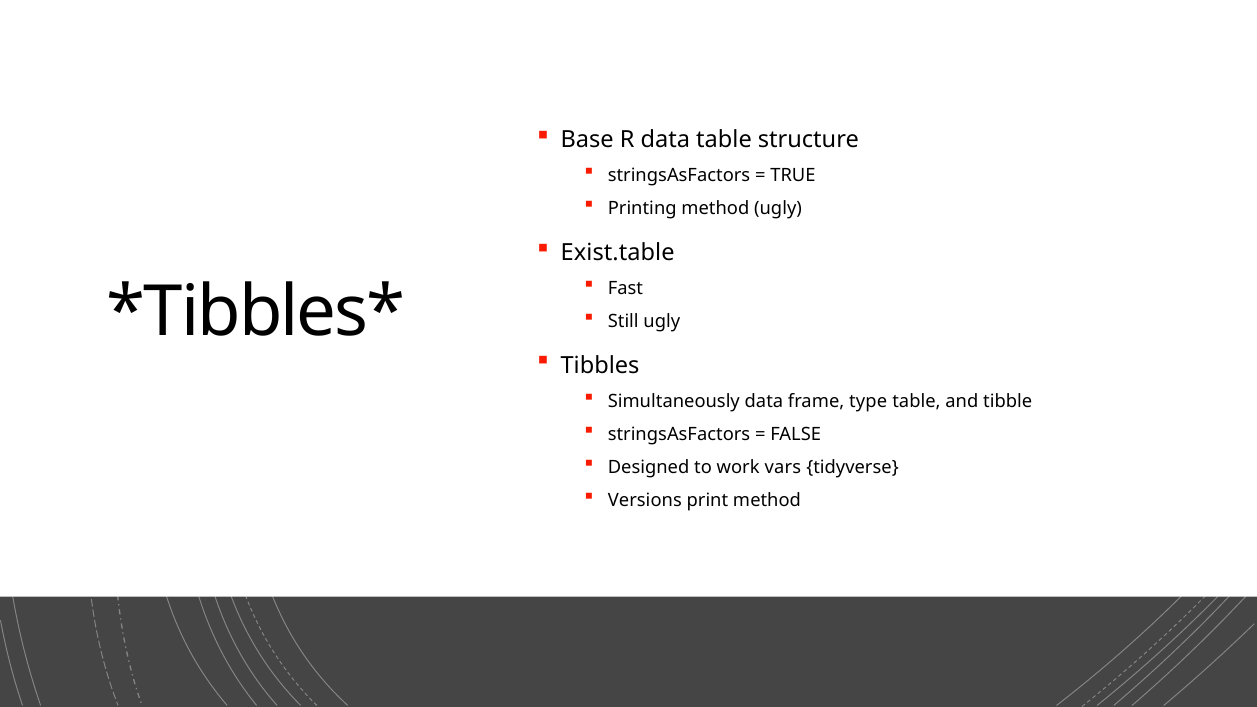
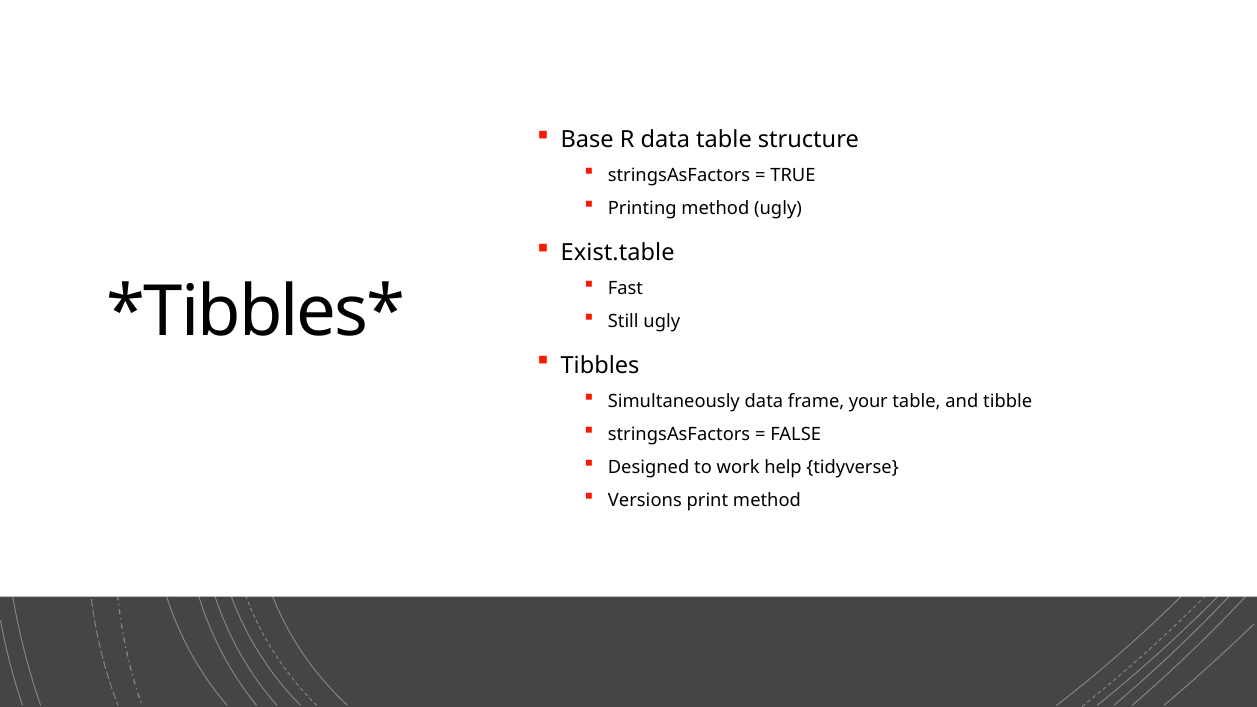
type: type -> your (868, 401)
vars: vars -> help (783, 467)
